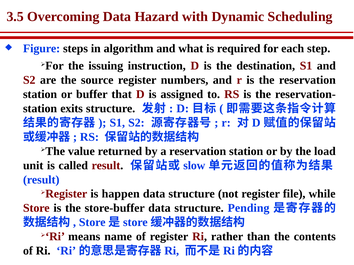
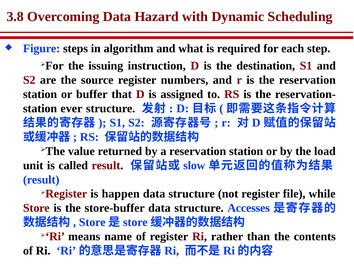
3.5: 3.5 -> 3.8 (15, 17)
exits: exits -> ever (71, 109)
Pending: Pending -> Accesses (249, 208)
